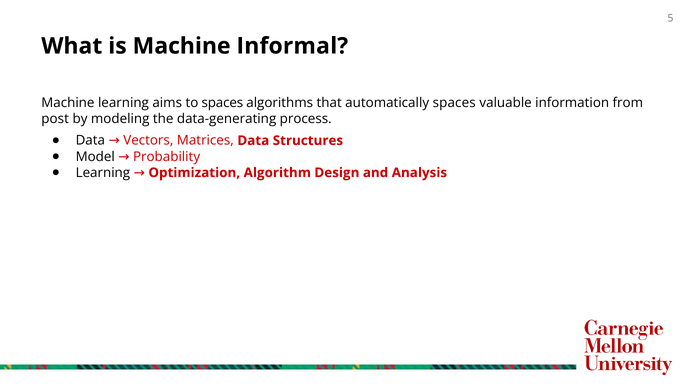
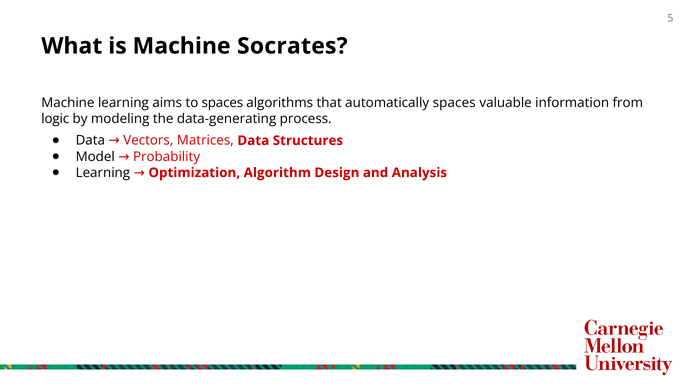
Informal: Informal -> Socrates (292, 46)
post: post -> logic (55, 119)
